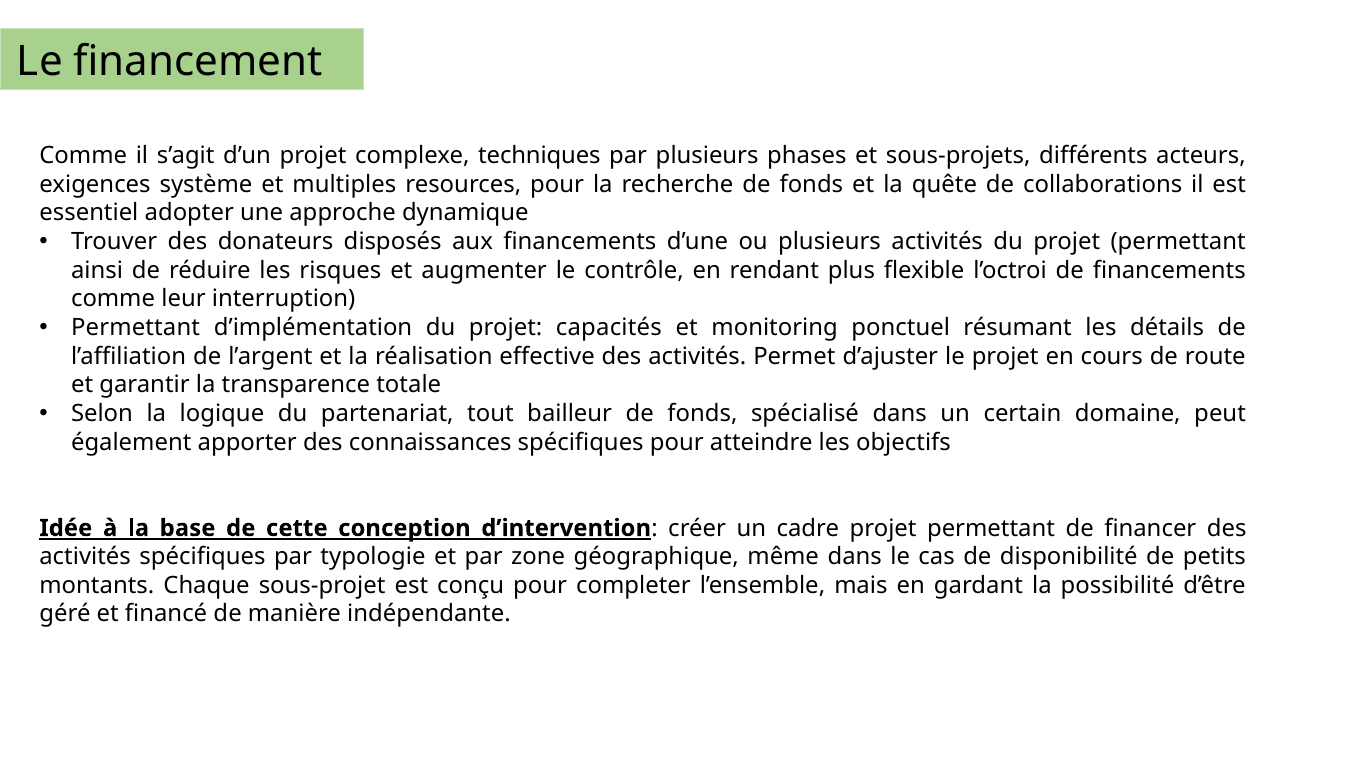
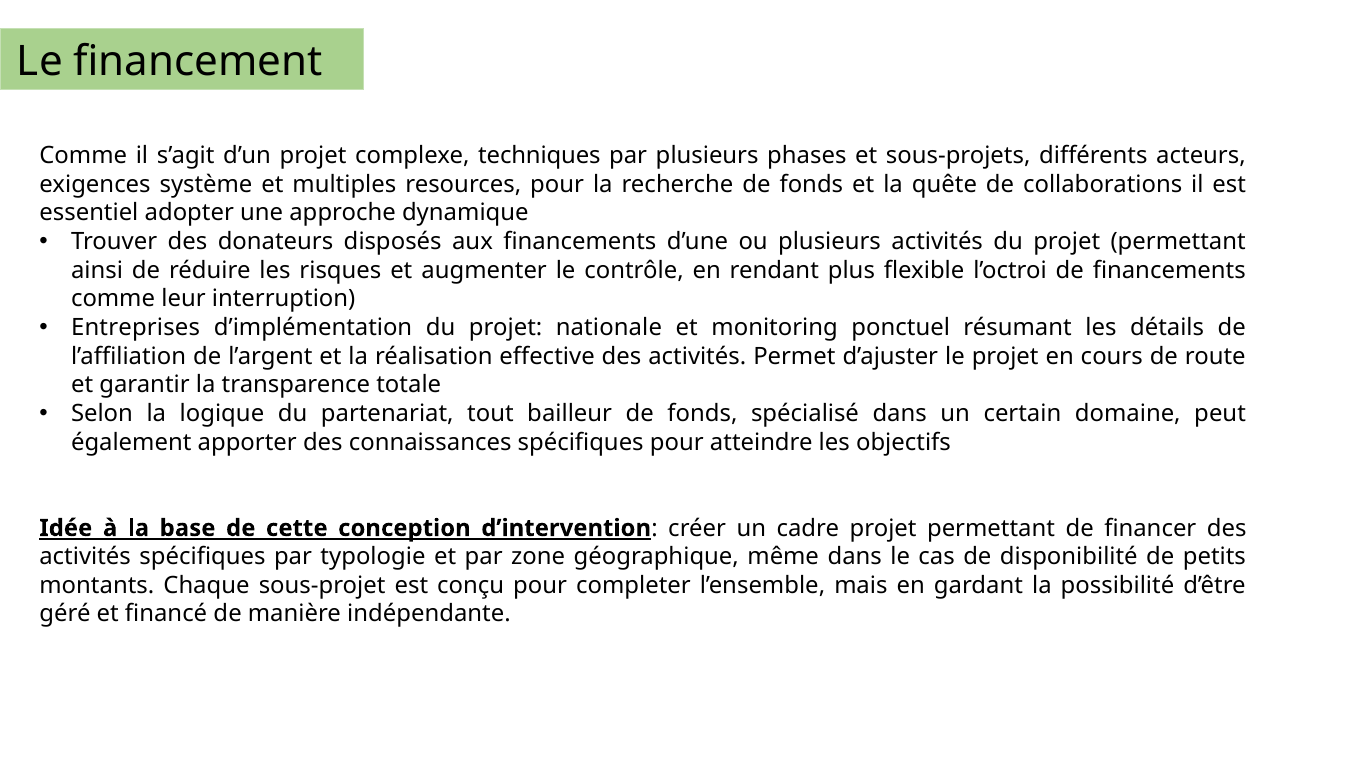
Permettant: Permettant -> Entreprises (136, 328)
capacités: capacités -> nationale (609, 328)
